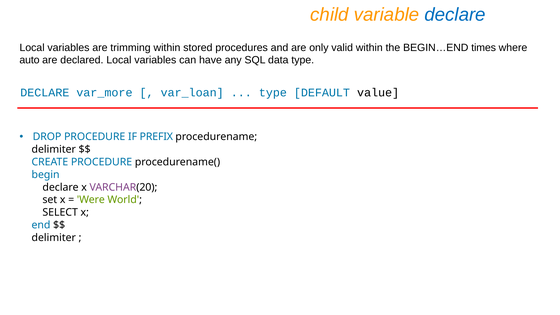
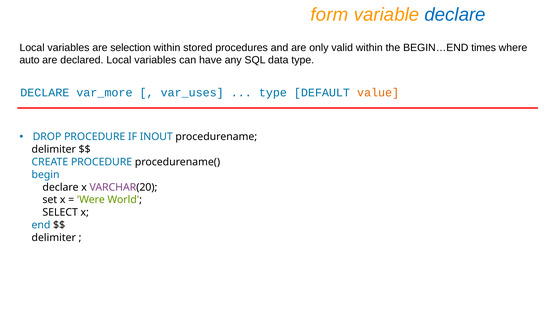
child: child -> form (329, 15)
trimming: trimming -> selection (131, 48)
var_loan: var_loan -> var_uses (192, 93)
value colour: black -> orange (378, 93)
PREFIX: PREFIX -> INOUT (156, 137)
